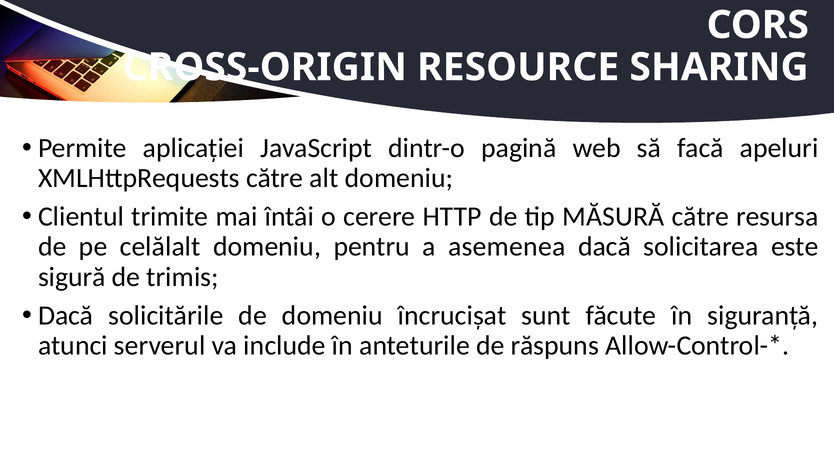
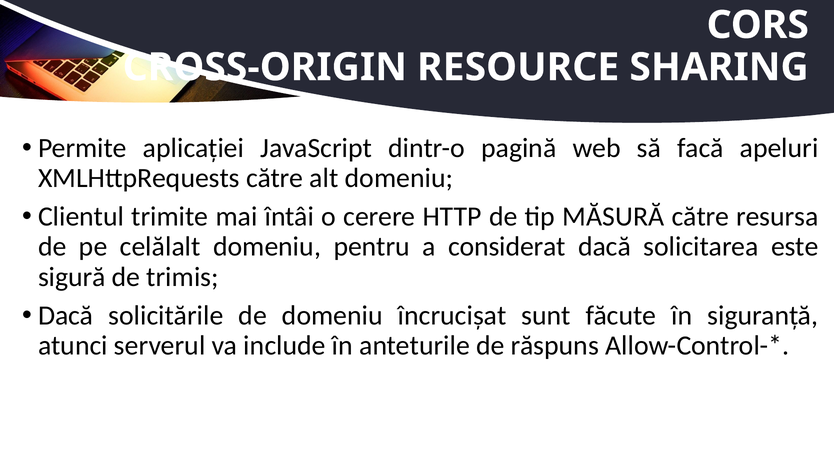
asemenea: asemenea -> considerat (507, 247)
